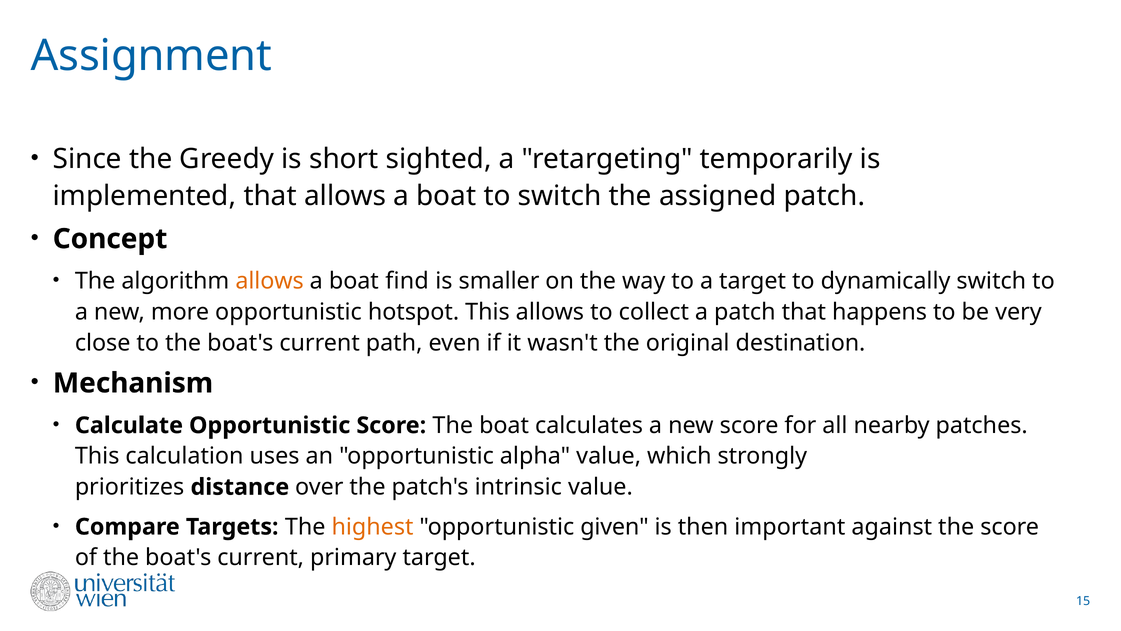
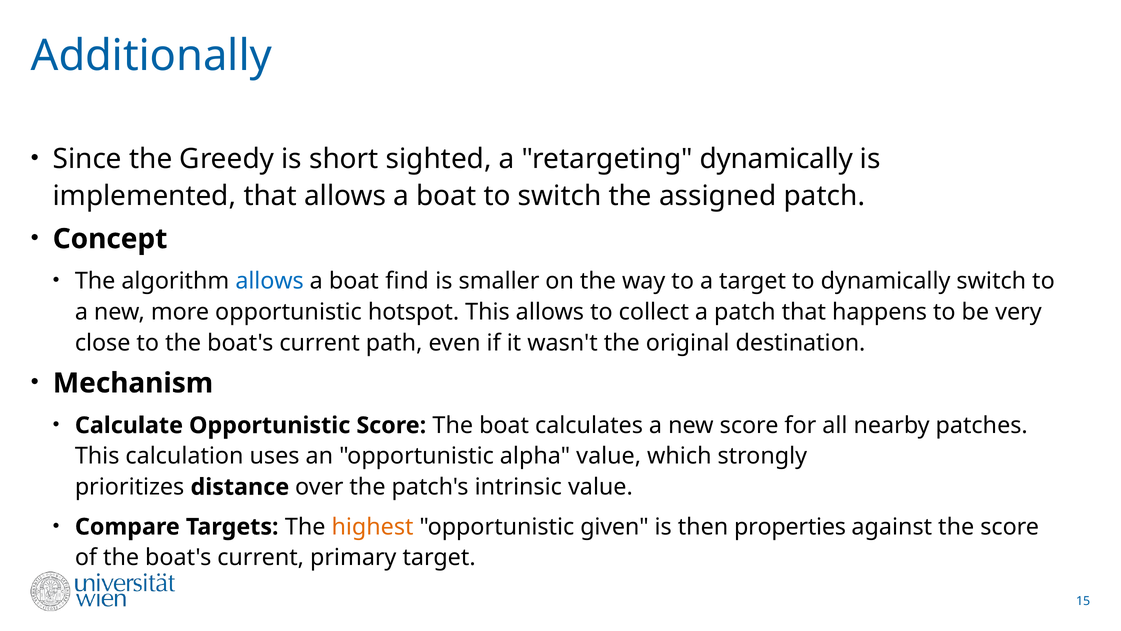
Assignment: Assignment -> Additionally (151, 56)
retargeting temporarily: temporarily -> dynamically (776, 159)
allows colour: orange -> blue (270, 281)
important: important -> properties (790, 527)
